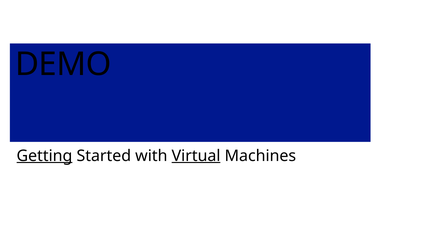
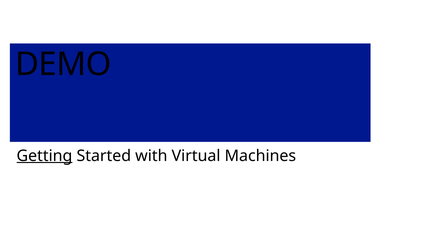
Virtual underline: present -> none (196, 156)
